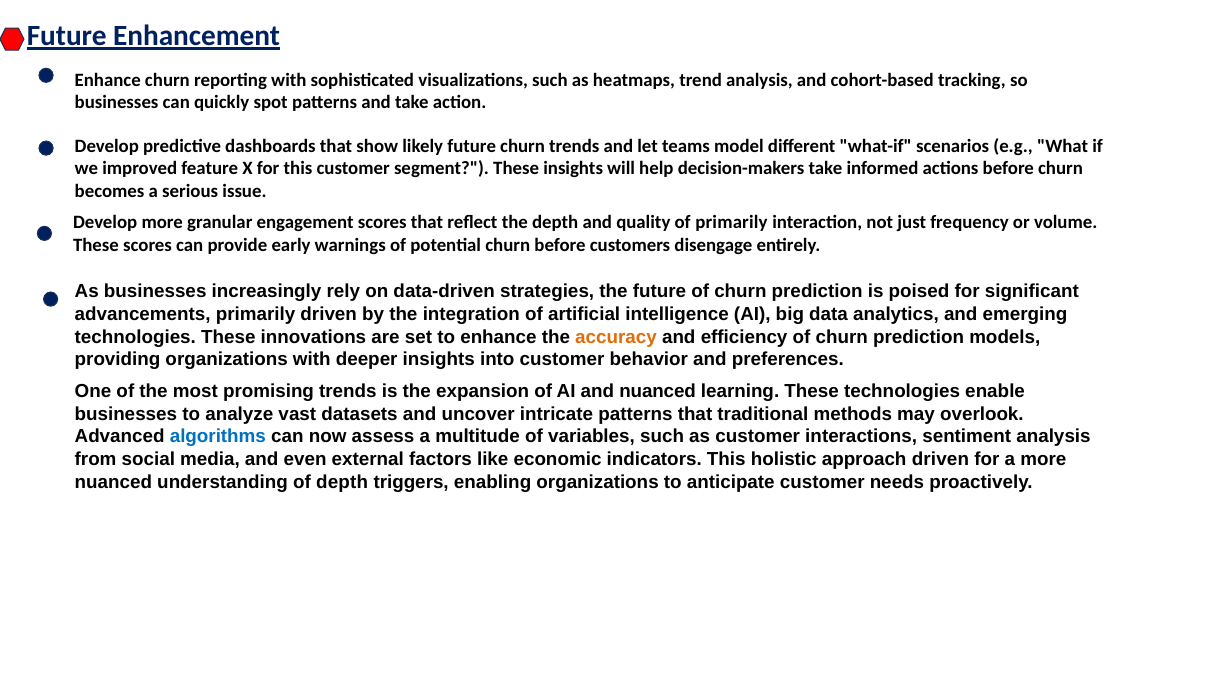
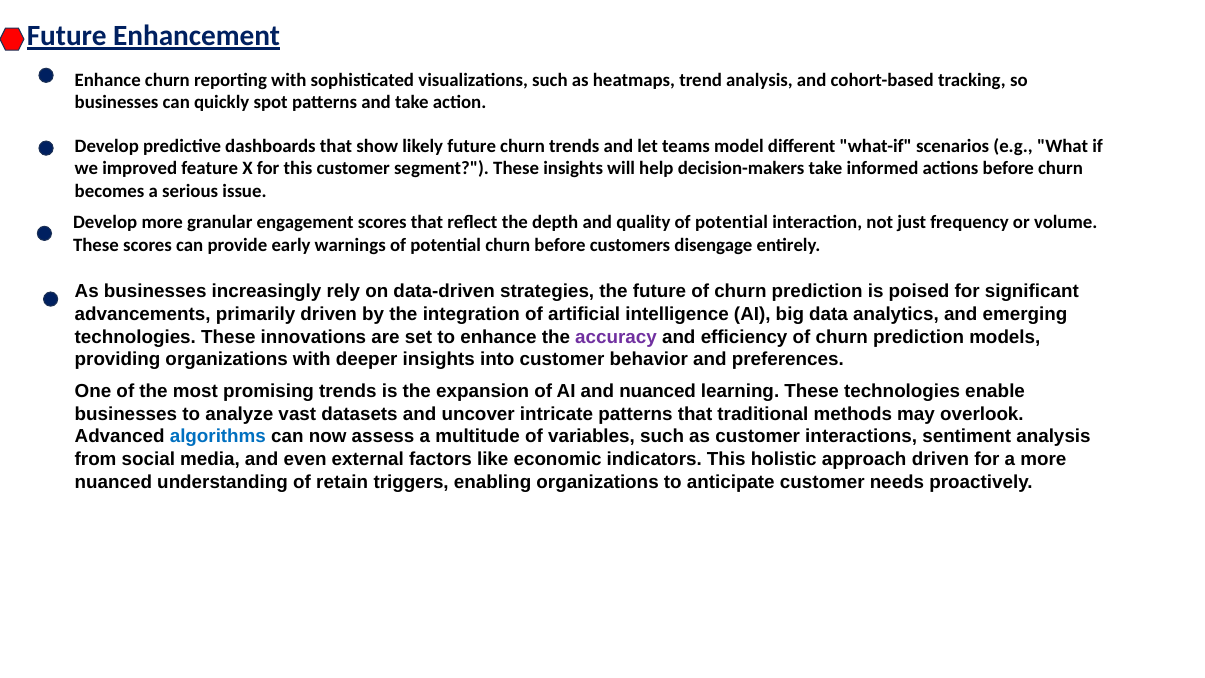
quality of primarily: primarily -> potential (731, 222)
accuracy colour: orange -> purple (616, 337)
of depth: depth -> retain (342, 482)
